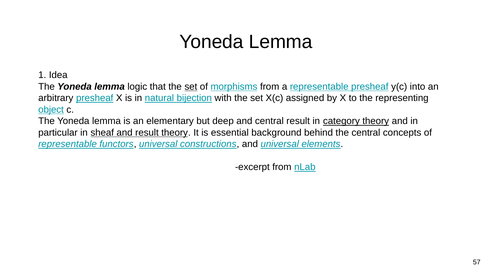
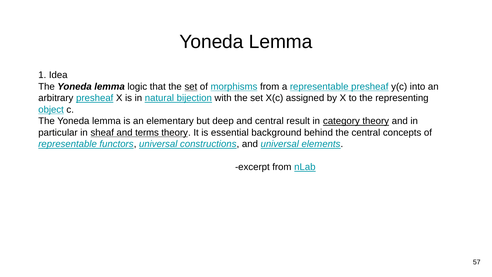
and result: result -> terms (147, 133)
